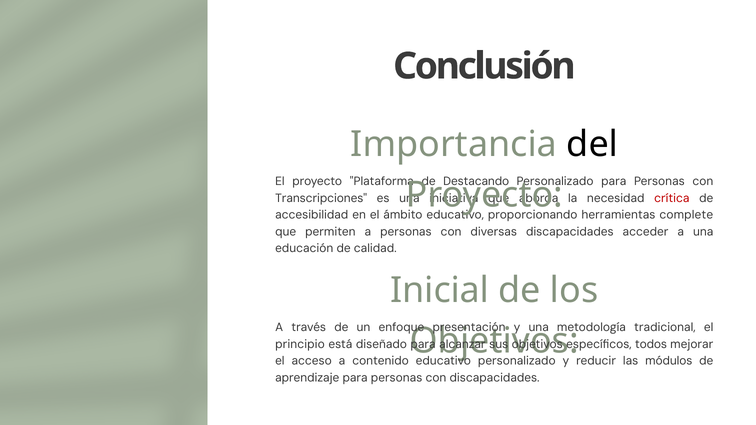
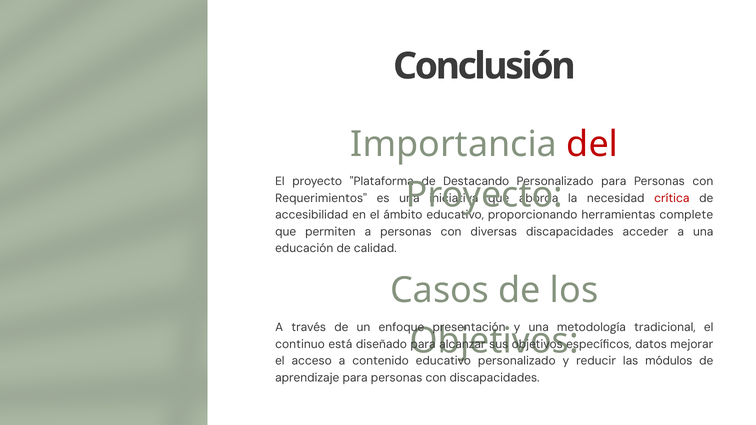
del colour: black -> red (592, 145)
Transcripciones: Transcripciones -> Requerimientos (321, 198)
Inicial: Inicial -> Casos (440, 291)
principio: principio -> continuo (300, 344)
todos: todos -> datos (651, 344)
